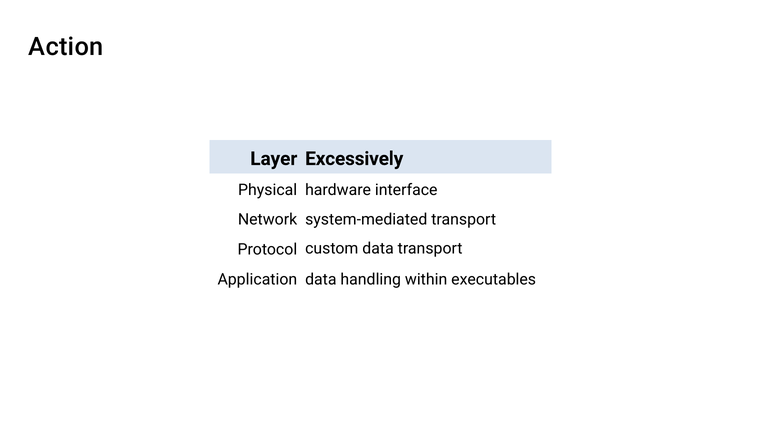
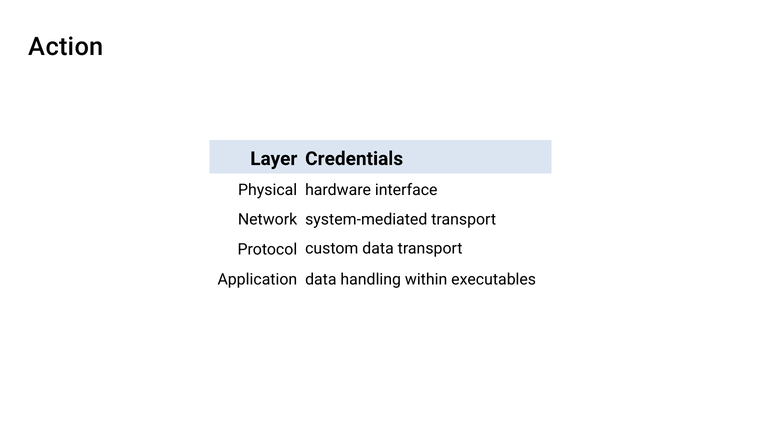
Excessively: Excessively -> Credentials (354, 159)
